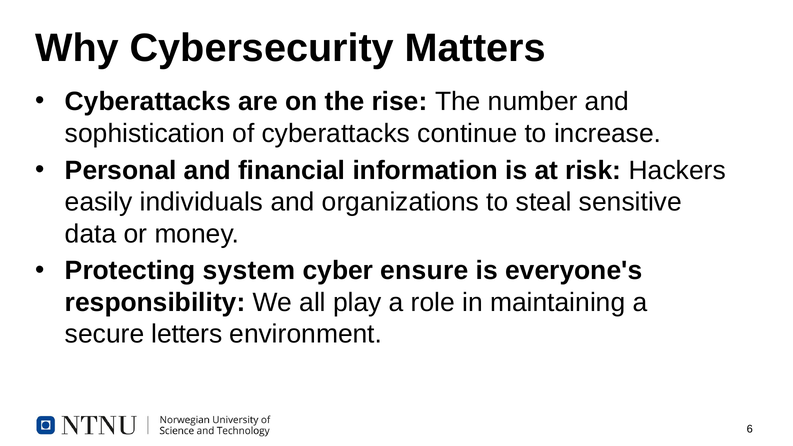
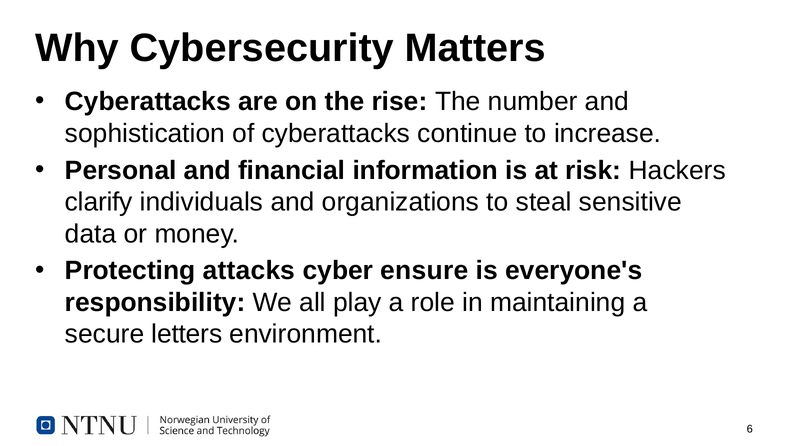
easily: easily -> clarify (99, 202)
system: system -> attacks (249, 271)
